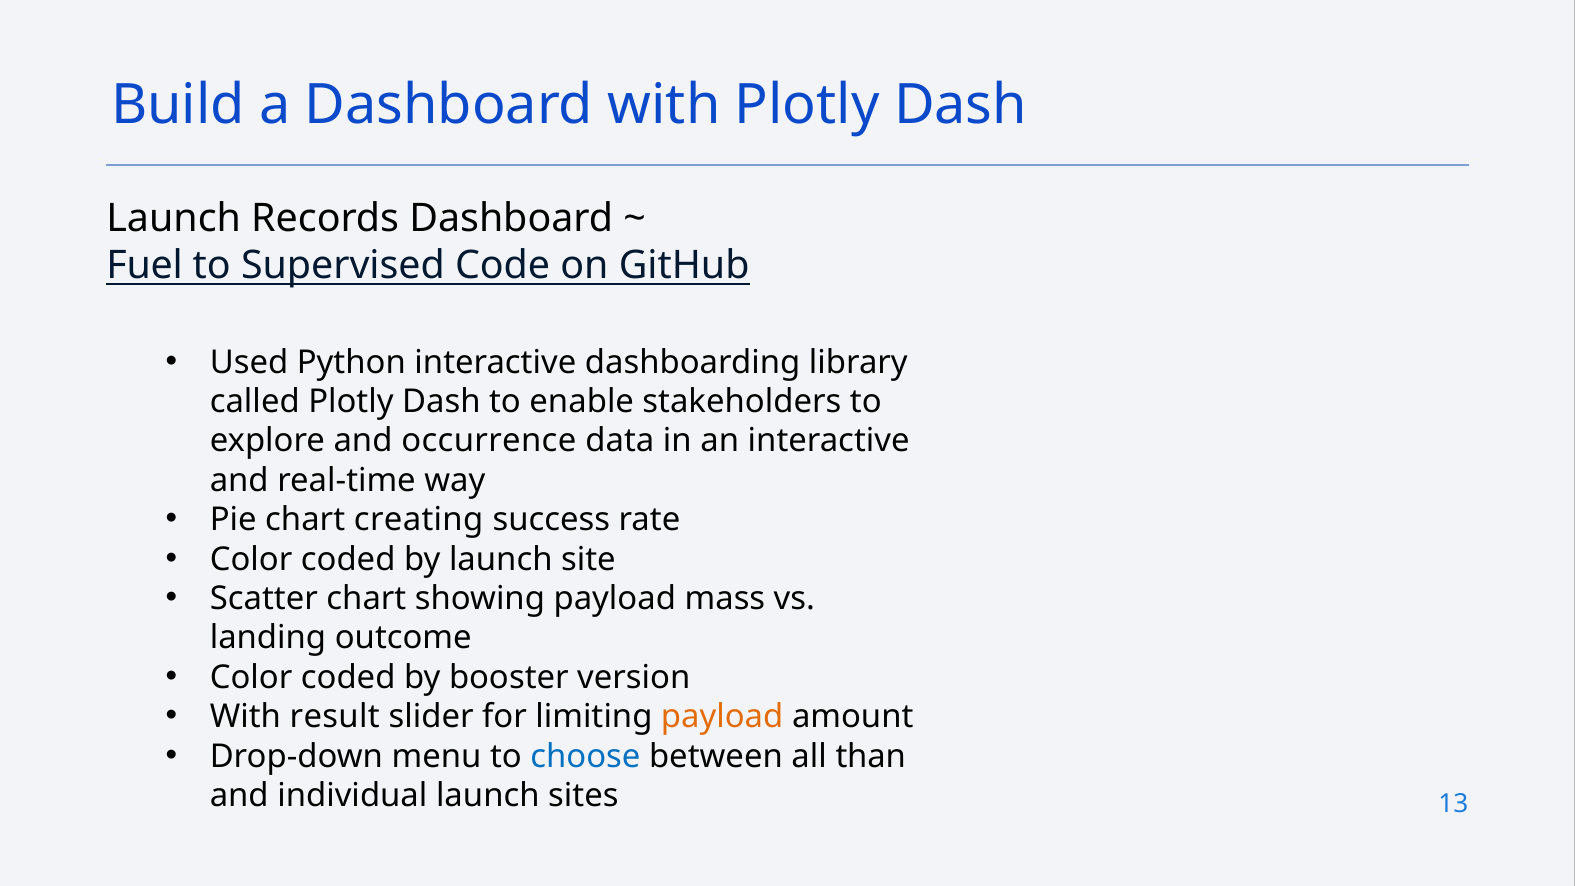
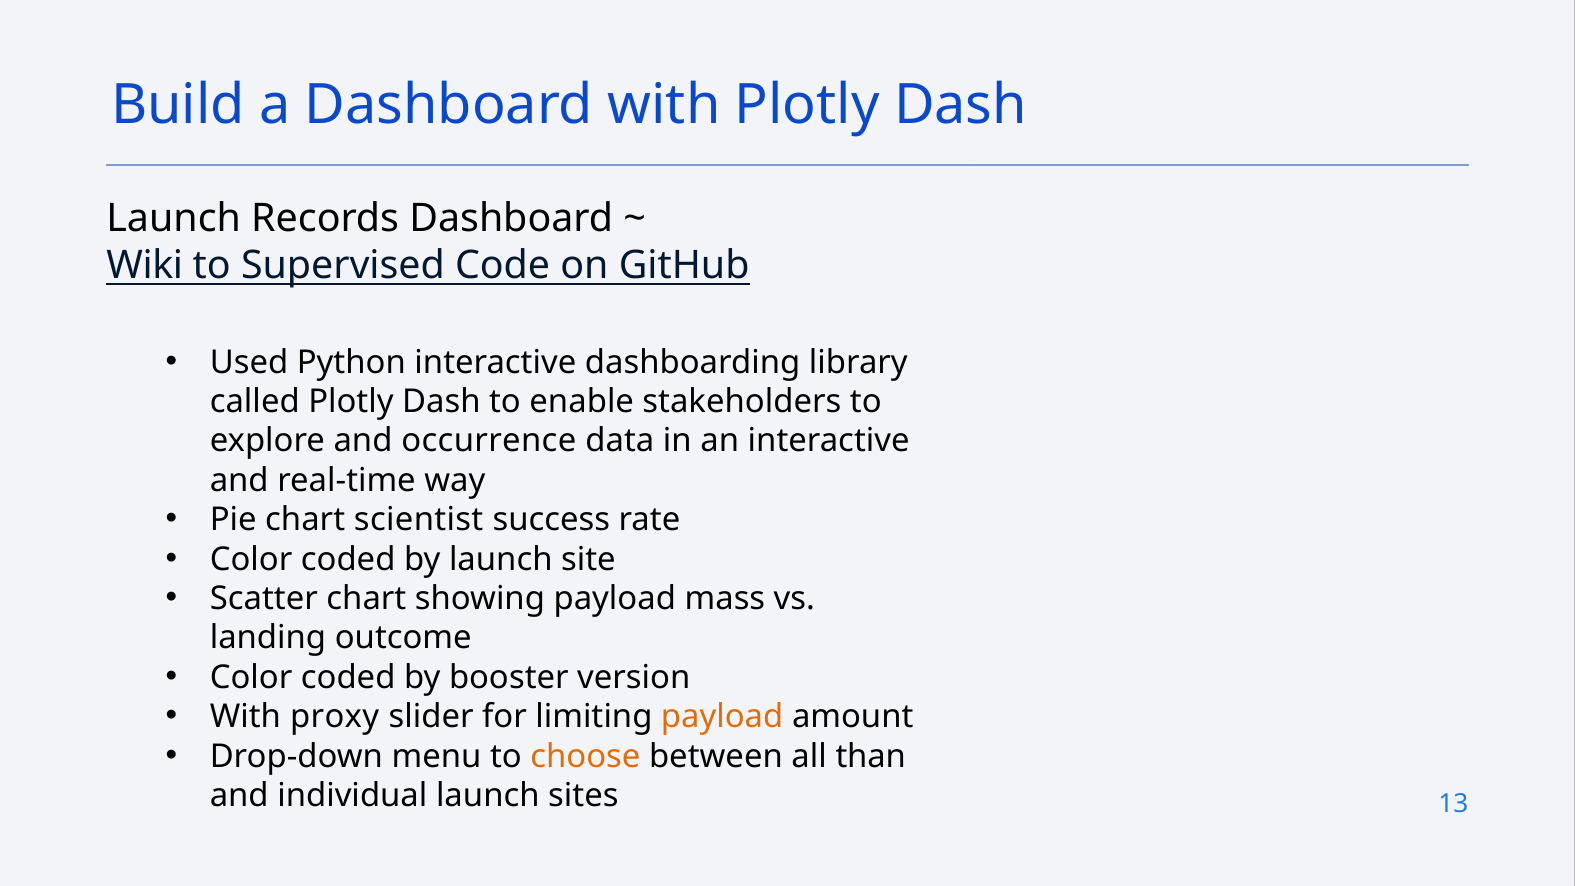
Fuel: Fuel -> Wiki (145, 266)
creating: creating -> scientist (419, 520)
result: result -> proxy (335, 717)
choose colour: blue -> orange (585, 756)
